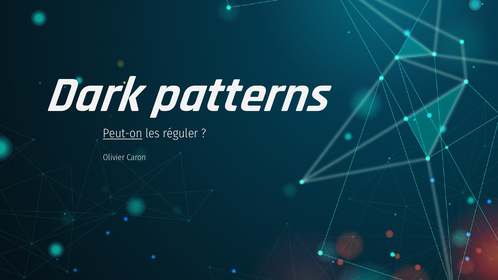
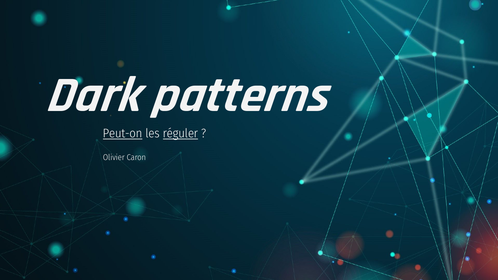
réguler underline: none -> present (181, 134)
